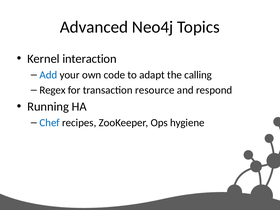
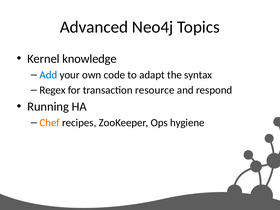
interaction: interaction -> knowledge (89, 59)
calling: calling -> syntax (198, 75)
Chef colour: blue -> orange (50, 123)
